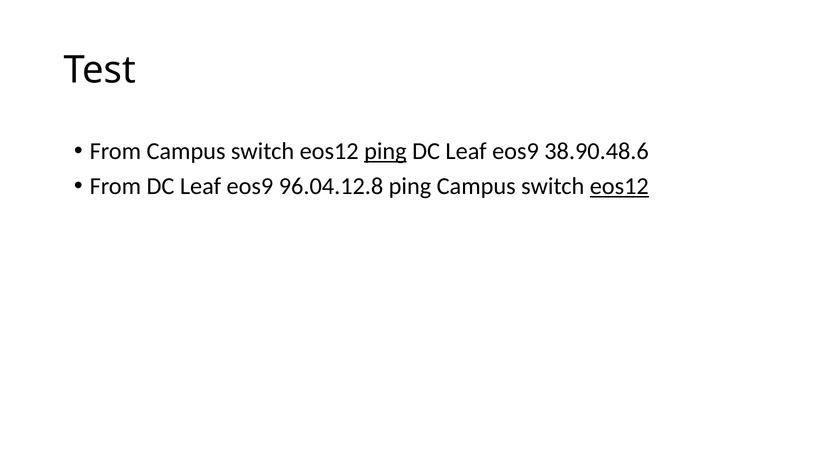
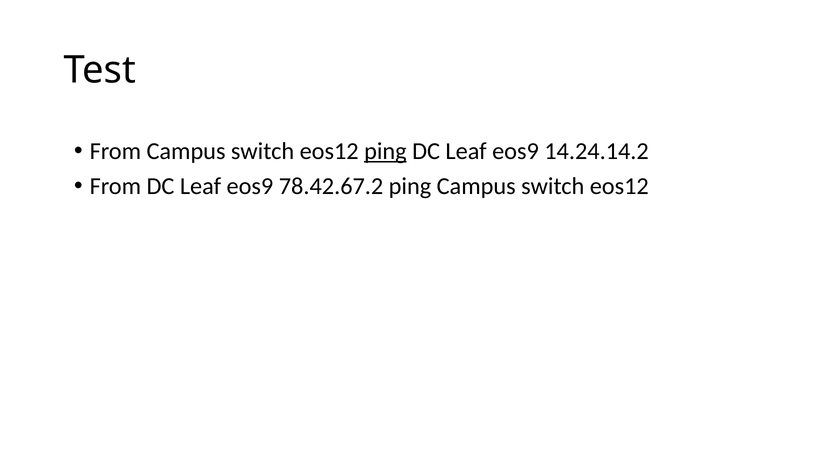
38.90.48.6: 38.90.48.6 -> 14.24.14.2 (597, 151)
96.04.12.8: 96.04.12.8 -> 78.42.67.2 (331, 186)
eos12 underline: present -> none (619, 186)
